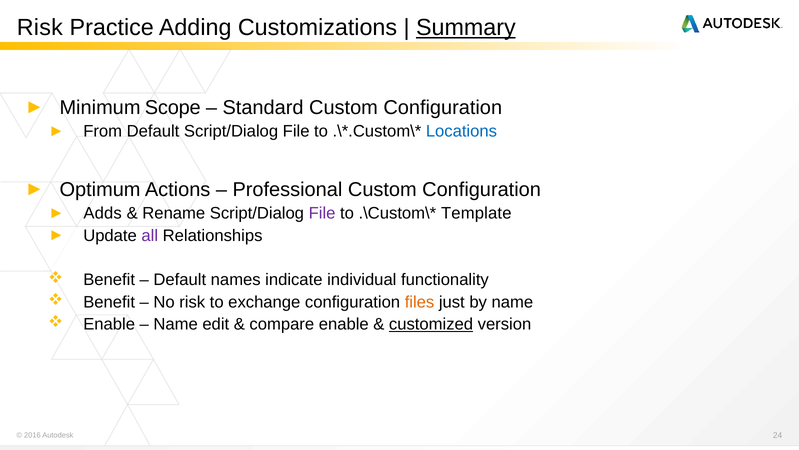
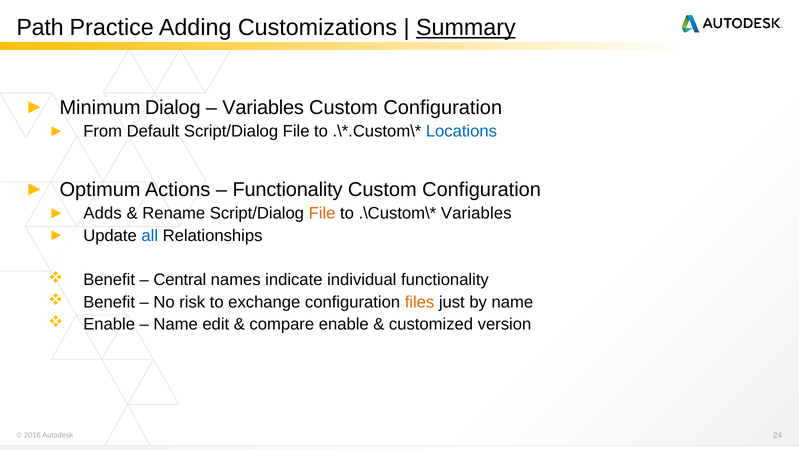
Risk: Risk -> Path (40, 28)
Scope: Scope -> Dialog (173, 107)
Standard: Standard -> Variables (263, 107)
Professional: Professional -> Functionality (288, 189)
File colour: purple -> orange (322, 213)
Template: Template -> Variables (476, 213)
all colour: purple -> blue (150, 235)
Default: Default -> Central (180, 280)
customized underline: present -> none (431, 324)
